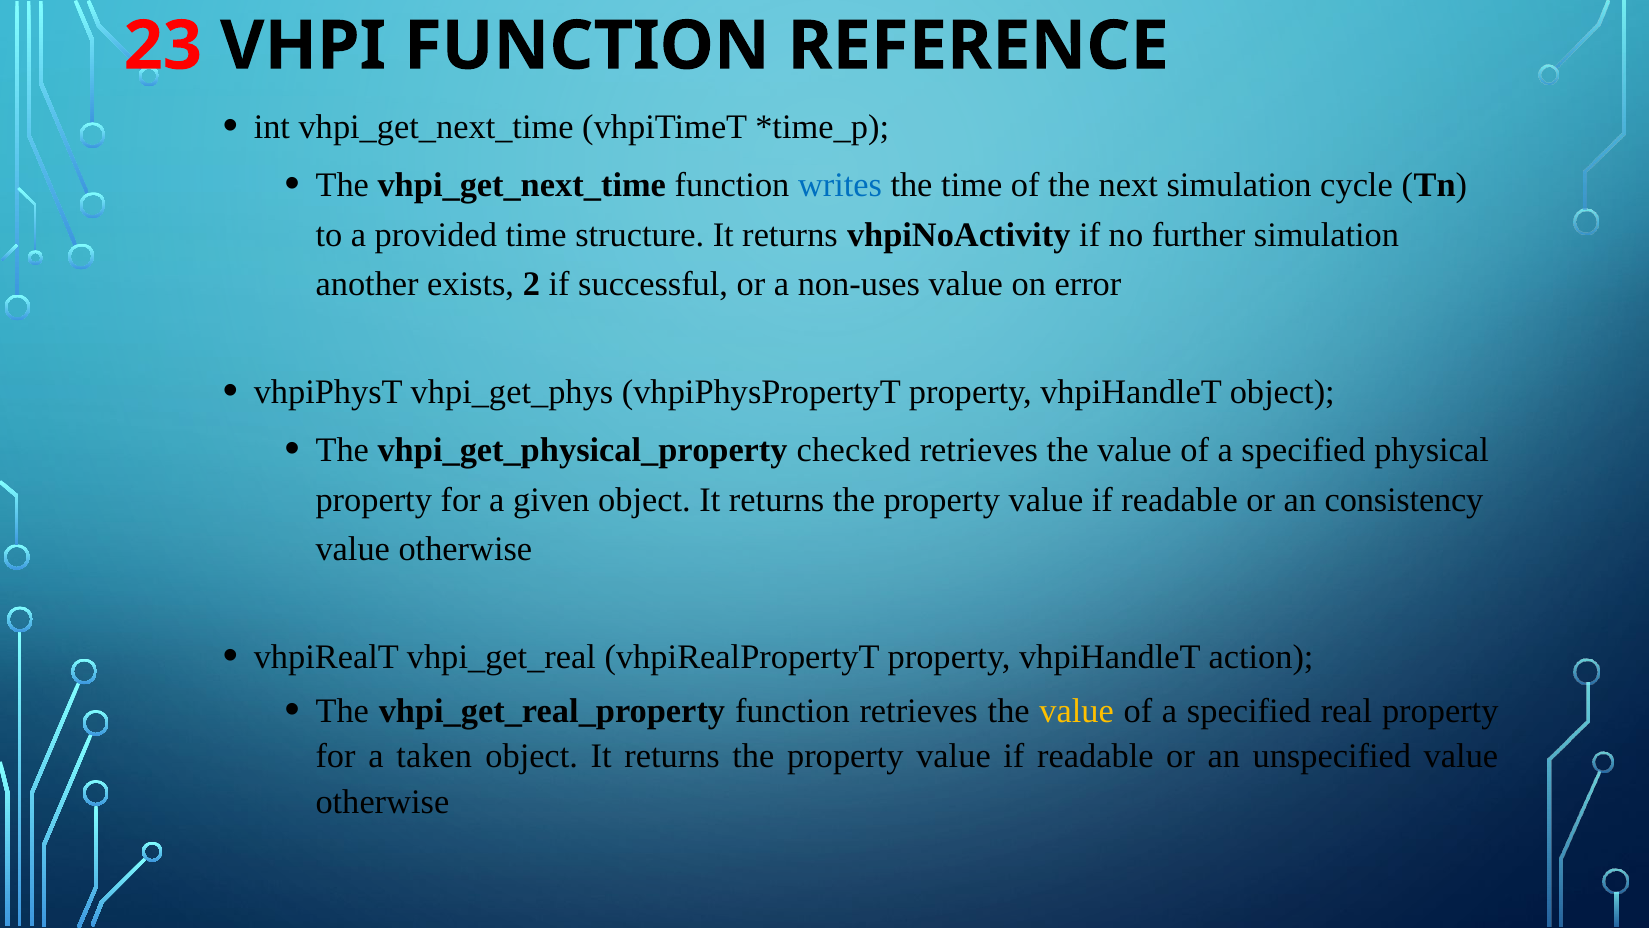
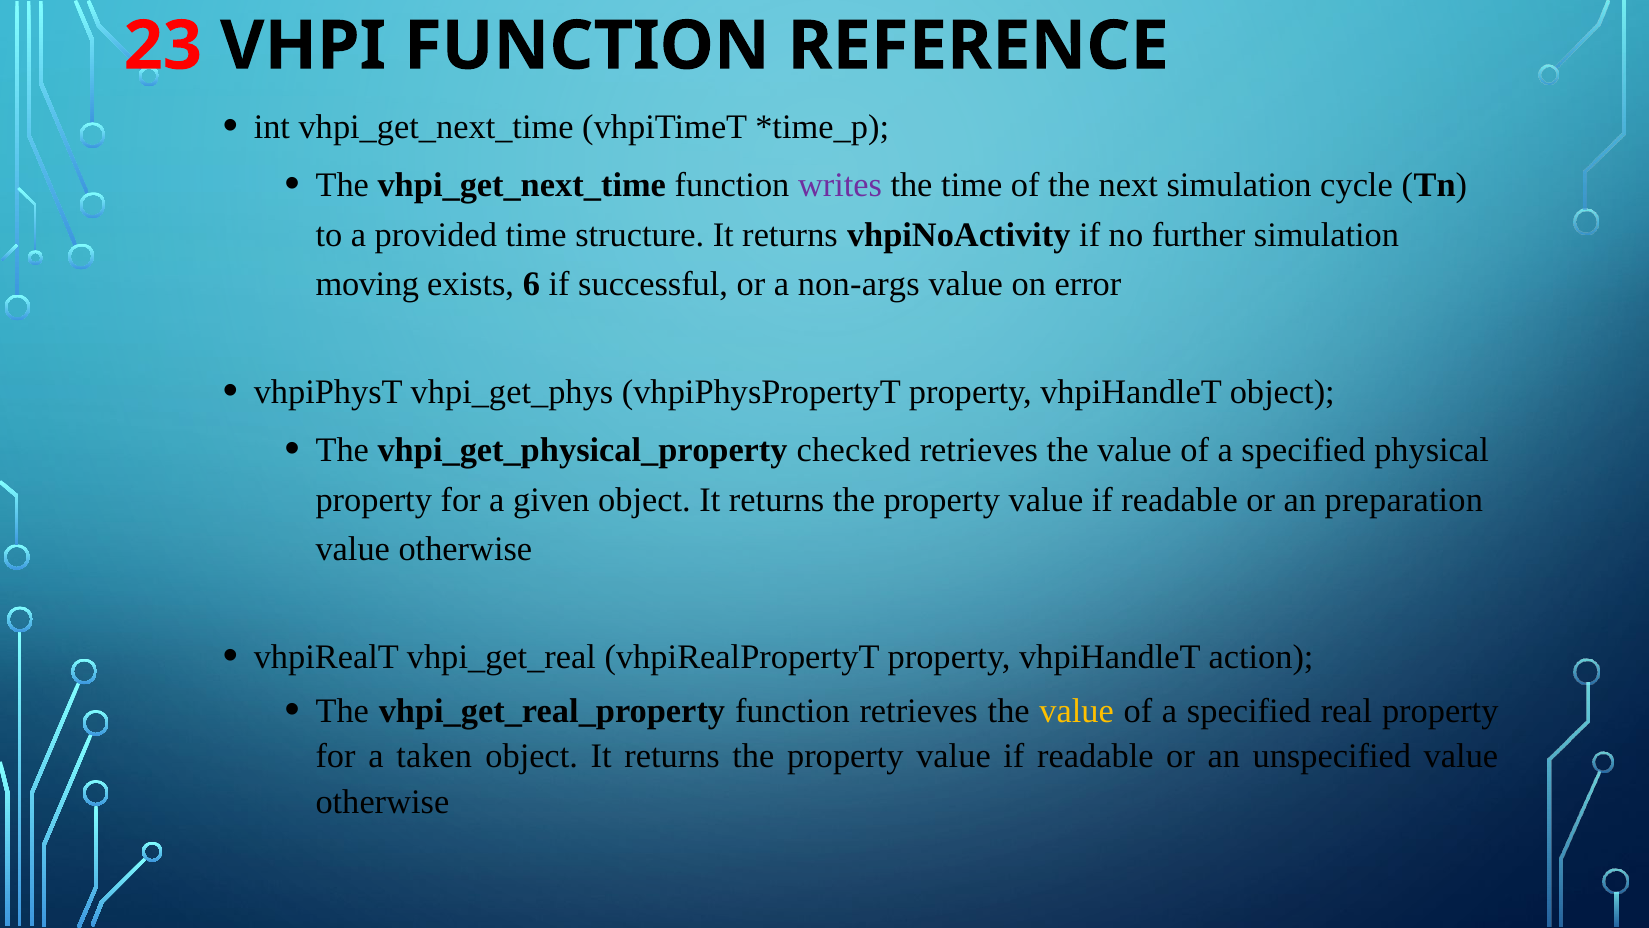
writes colour: blue -> purple (840, 185)
another: another -> moving (367, 284)
2: 2 -> 6 (532, 284)
non-uses: non-uses -> non-args (859, 284)
consistency: consistency -> preparation (1404, 500)
